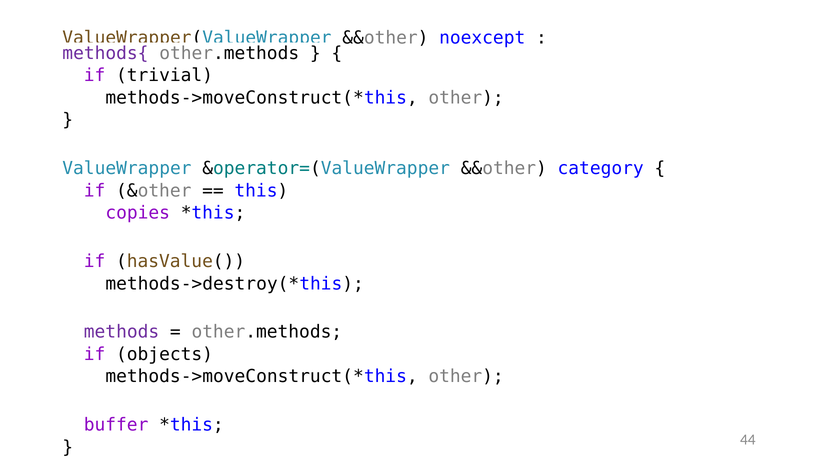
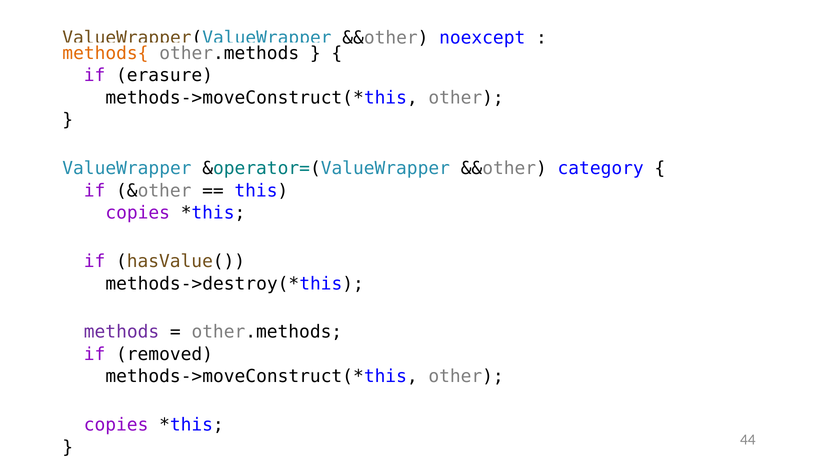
methods{ colour: purple -> orange (105, 53)
trivial: trivial -> erasure (165, 76)
objects: objects -> removed (165, 354)
buffer: buffer -> copies (116, 425)
